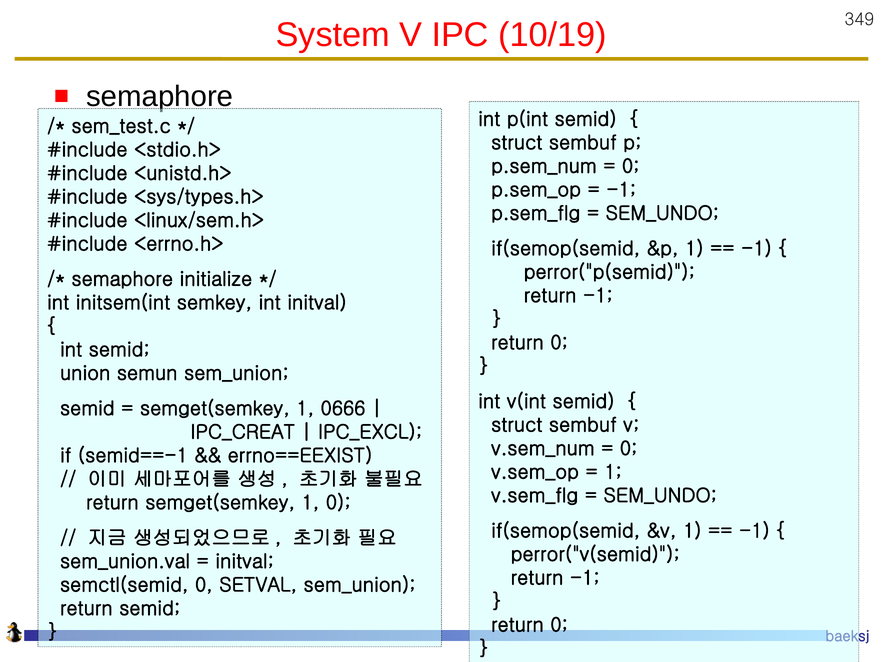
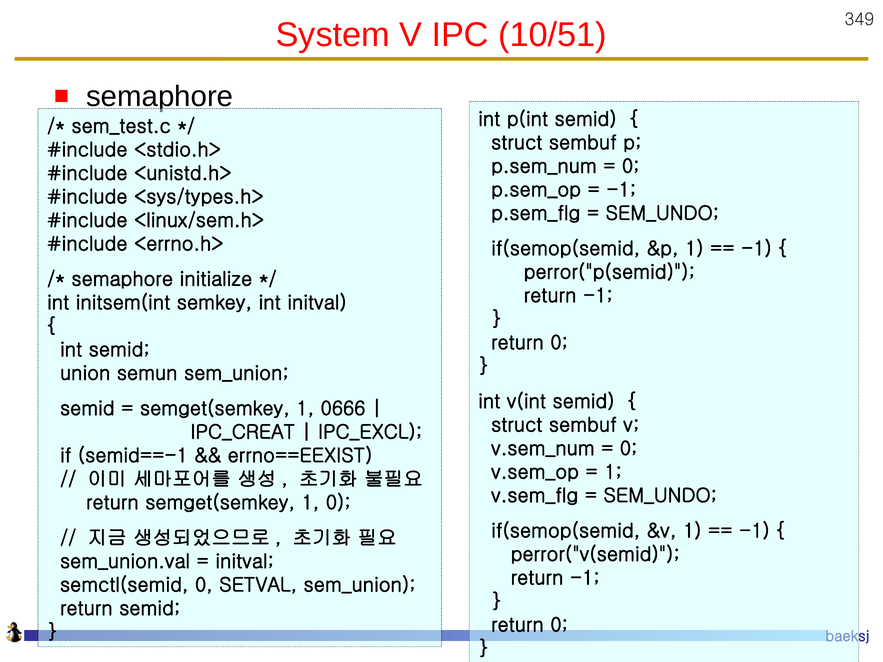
10/19: 10/19 -> 10/51 (553, 35)
